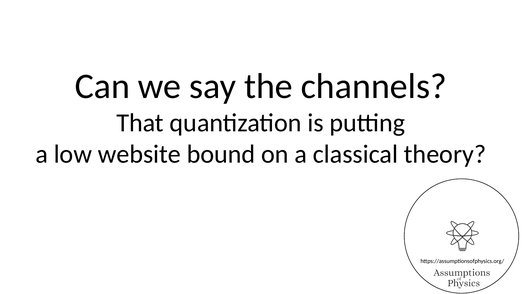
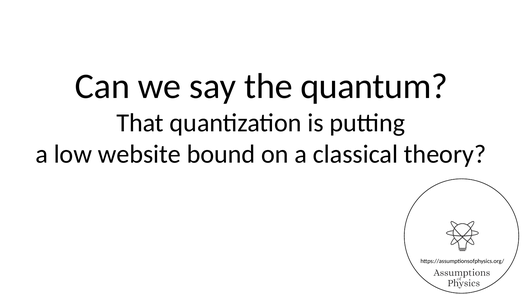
channels: channels -> quantum (374, 86)
